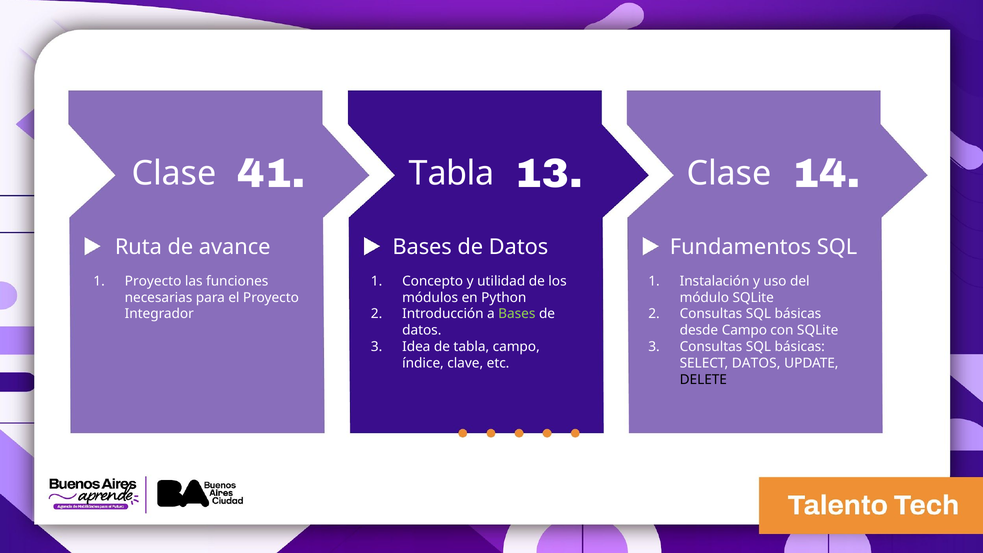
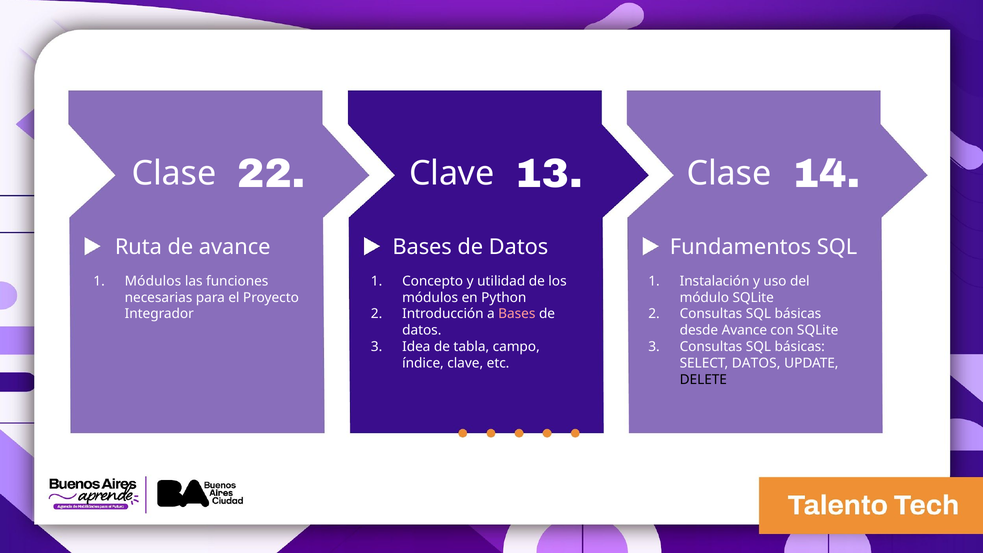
41: 41 -> 22 (271, 174)
Tabla: Tabla -> Clave (452, 173)
Proyecto: Proyecto -> Módulos (153, 281)
Bases colour: light green -> pink (517, 314)
desde Campo: Campo -> Avance (744, 330)
